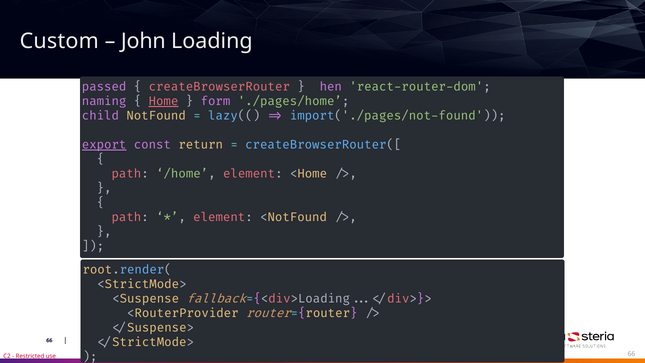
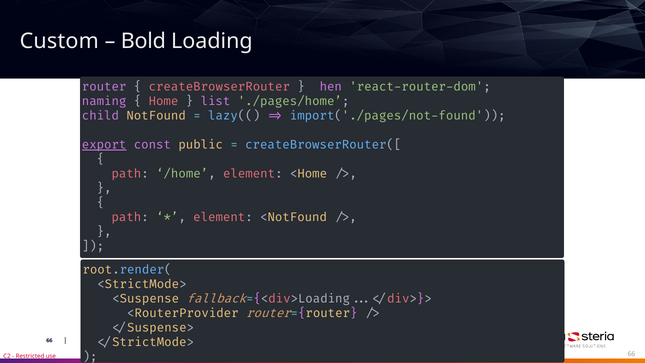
John: John -> Bold (143, 41)
passed: passed -> router (104, 87)
Home underline: present -> none (163, 101)
form: form -> list (215, 101)
return: return -> public (201, 145)
